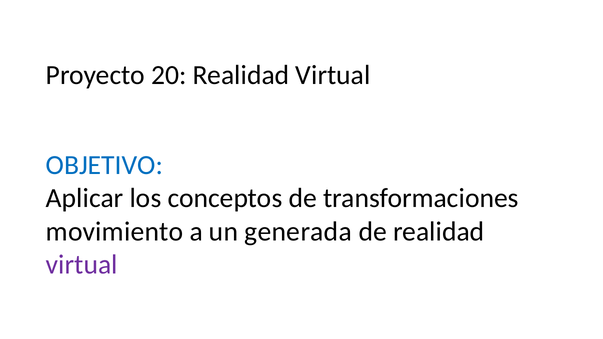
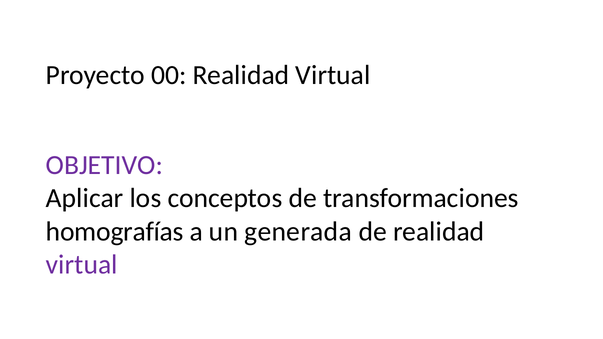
20: 20 -> 00 (169, 75)
OBJETIVO colour: blue -> purple (104, 165)
movimiento: movimiento -> homografías (115, 232)
